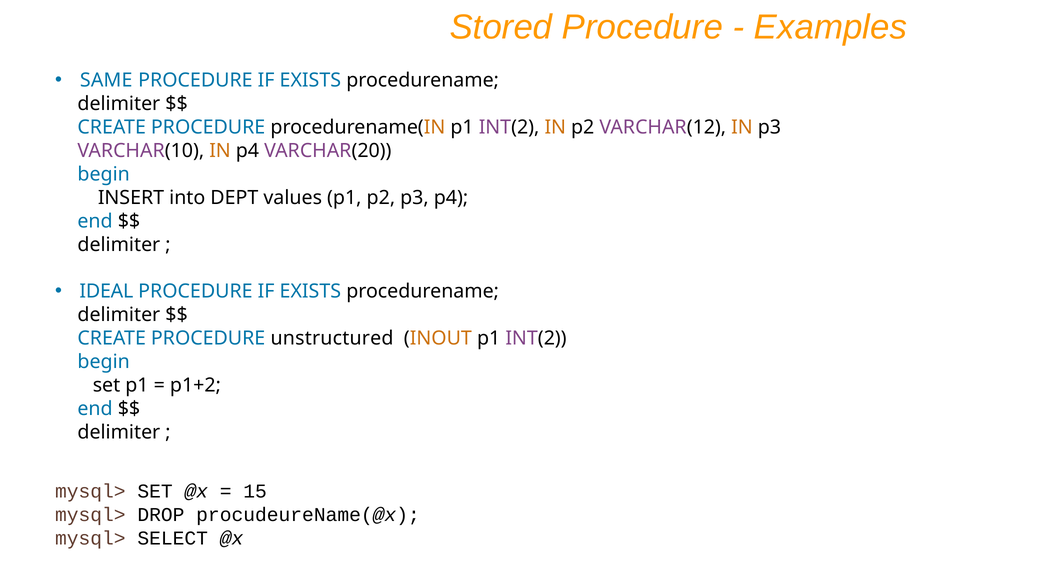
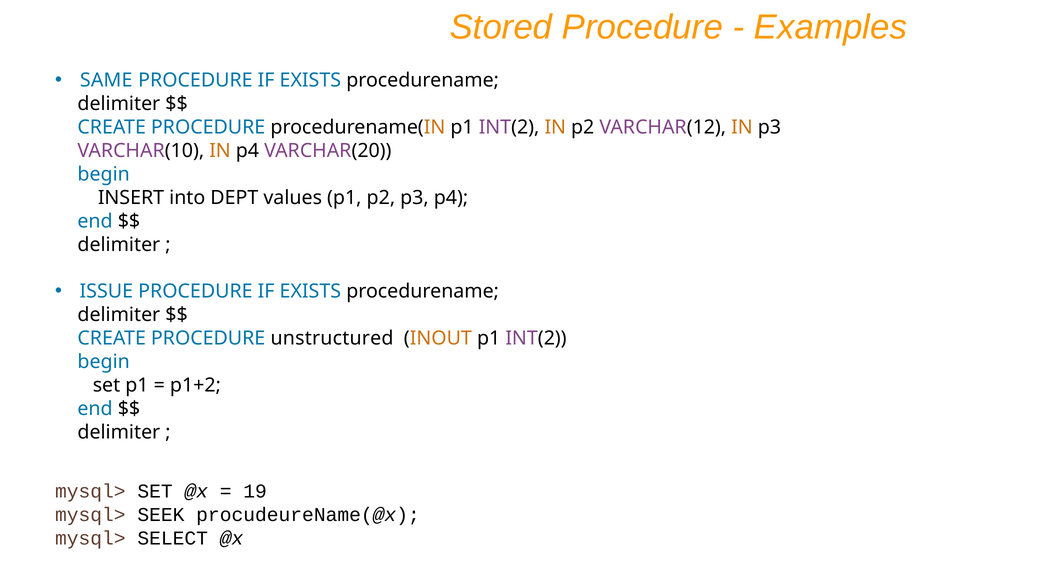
IDEAL: IDEAL -> ISSUE (106, 292)
15: 15 -> 19 (255, 491)
DROP: DROP -> SEEK (161, 515)
